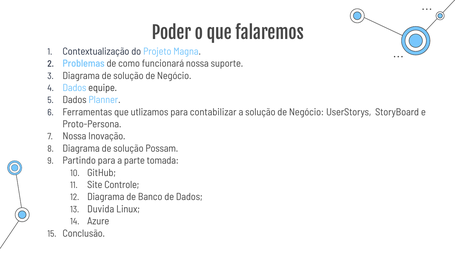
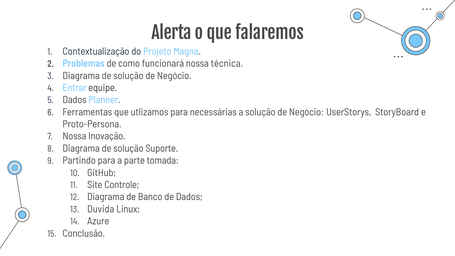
Poder: Poder -> Alerta (171, 33)
suporte: suporte -> técnica (227, 64)
Dados: Dados -> Entrar (74, 88)
contabilizar: contabilizar -> necessárias (213, 112)
Possam: Possam -> Suporte (162, 148)
